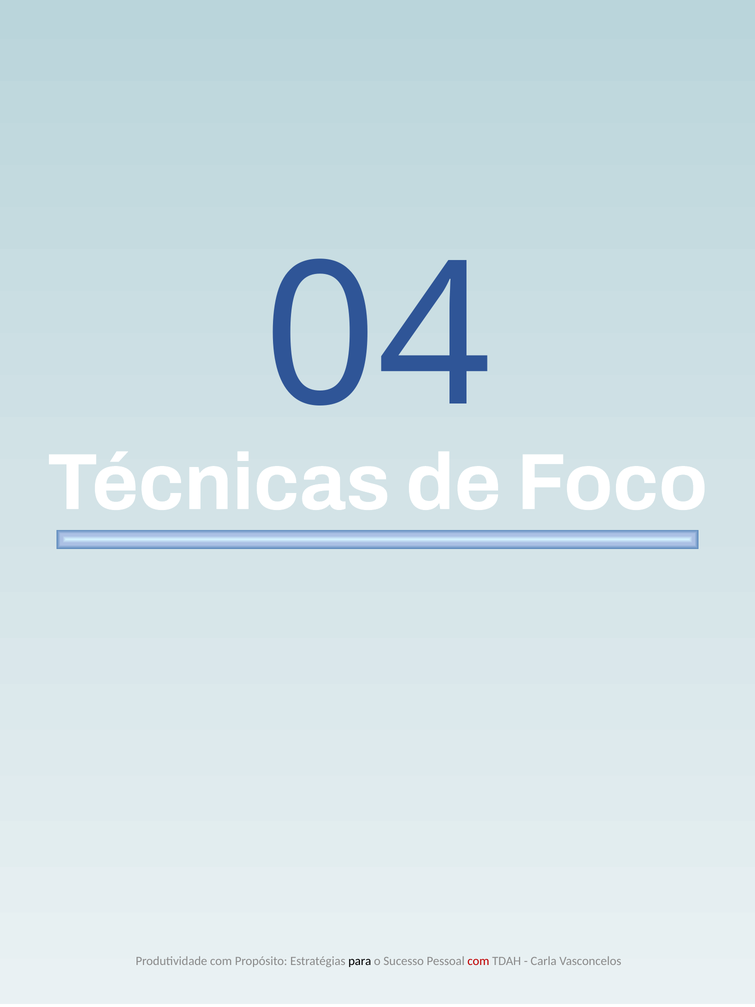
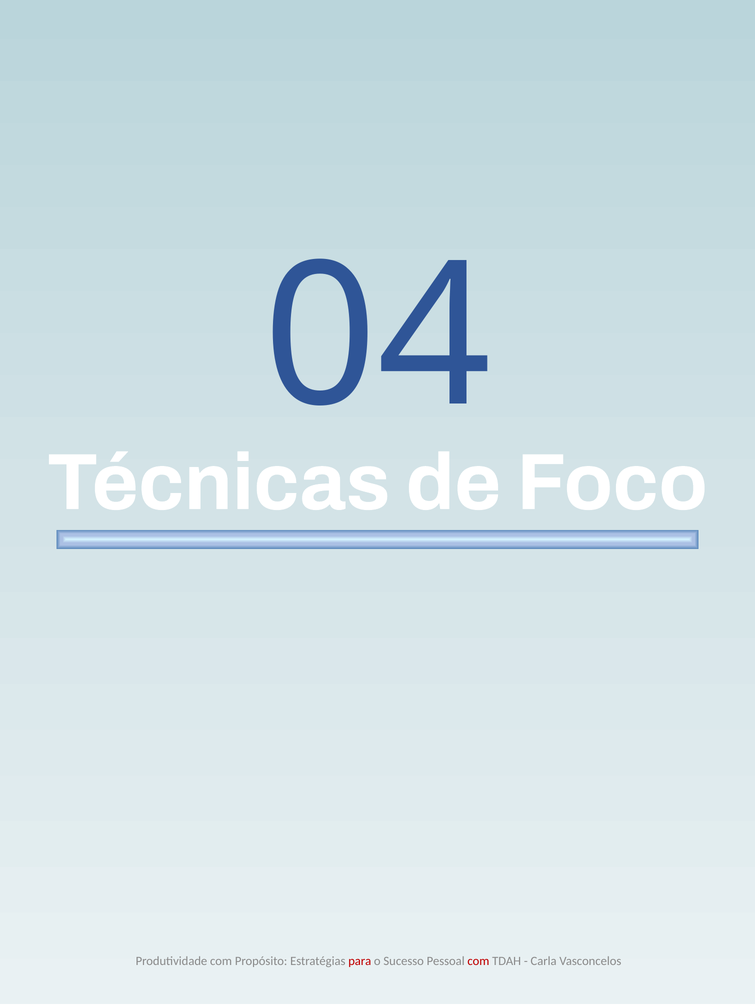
para colour: black -> red (360, 961)
